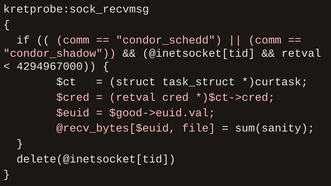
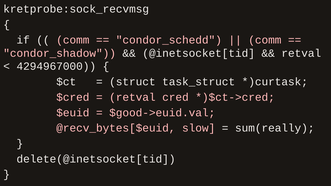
file: file -> slow (199, 128)
sum(sanity: sum(sanity -> sum(really (275, 128)
